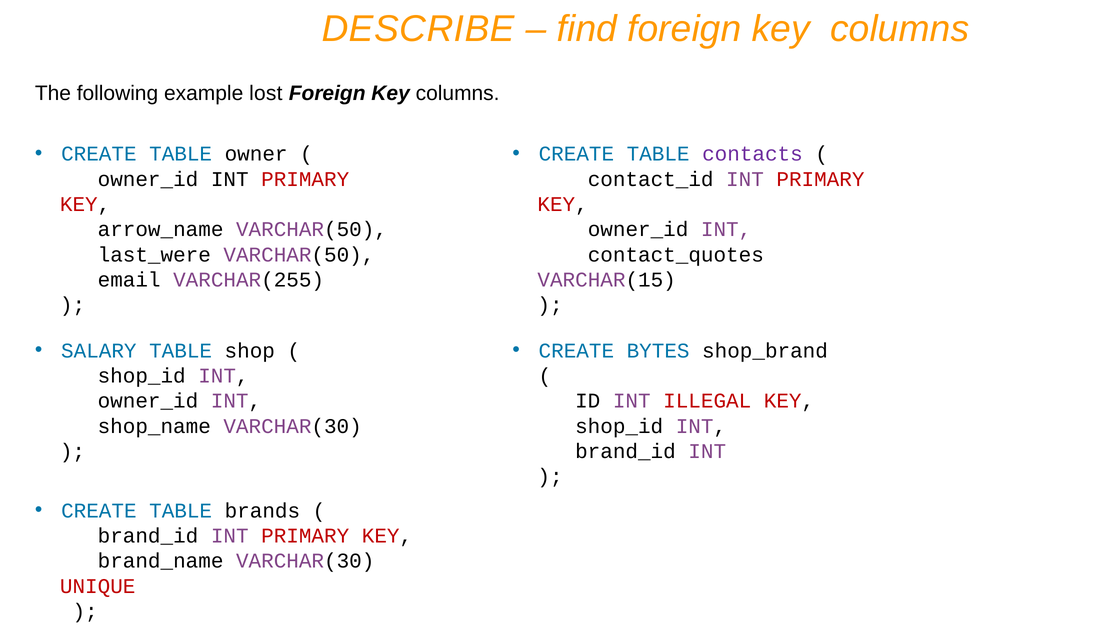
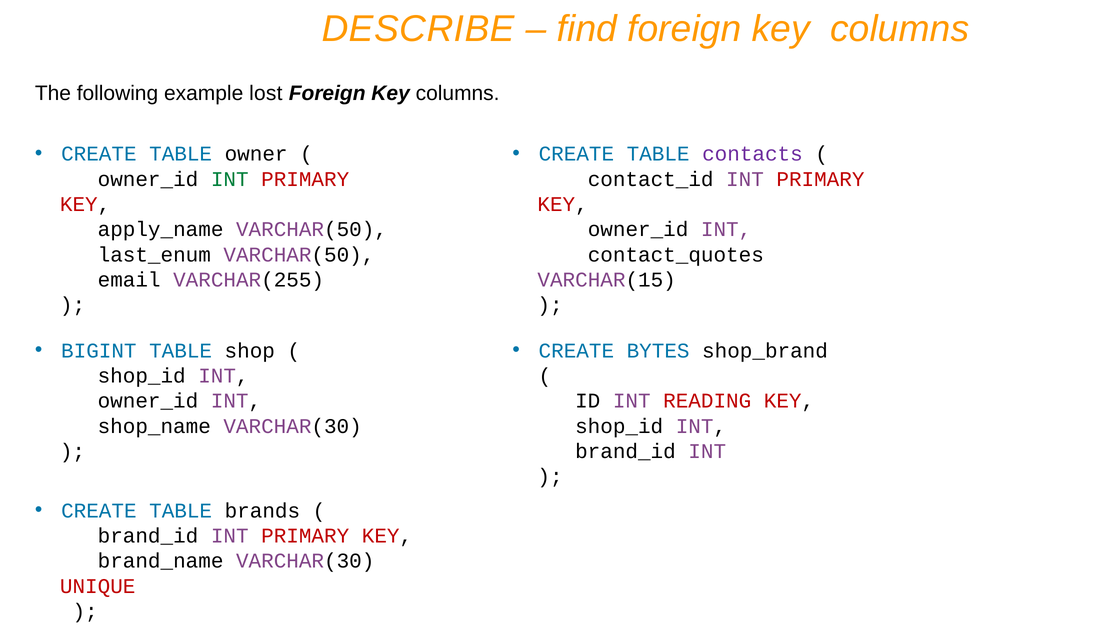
INT colour: black -> green (230, 179)
arrow_name: arrow_name -> apply_name (161, 229)
last_were: last_were -> last_enum (154, 255)
SALARY: SALARY -> BIGINT (99, 351)
ILLEGAL: ILLEGAL -> READING (707, 401)
